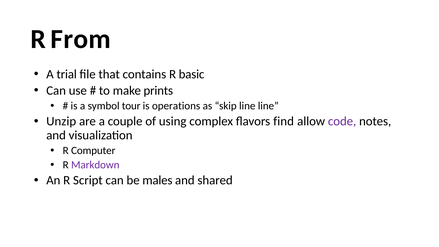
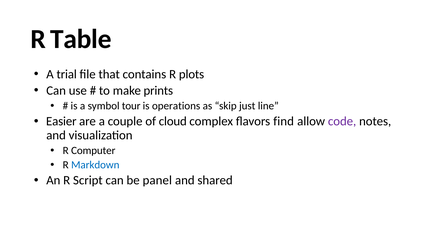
From: From -> Table (81, 39)
basic: basic -> plots (192, 74)
skip line: line -> just (247, 106)
Unzip: Unzip -> Easier (61, 121)
using: using -> cloud (173, 121)
Markdown colour: purple -> blue (95, 165)
males: males -> panel (157, 180)
